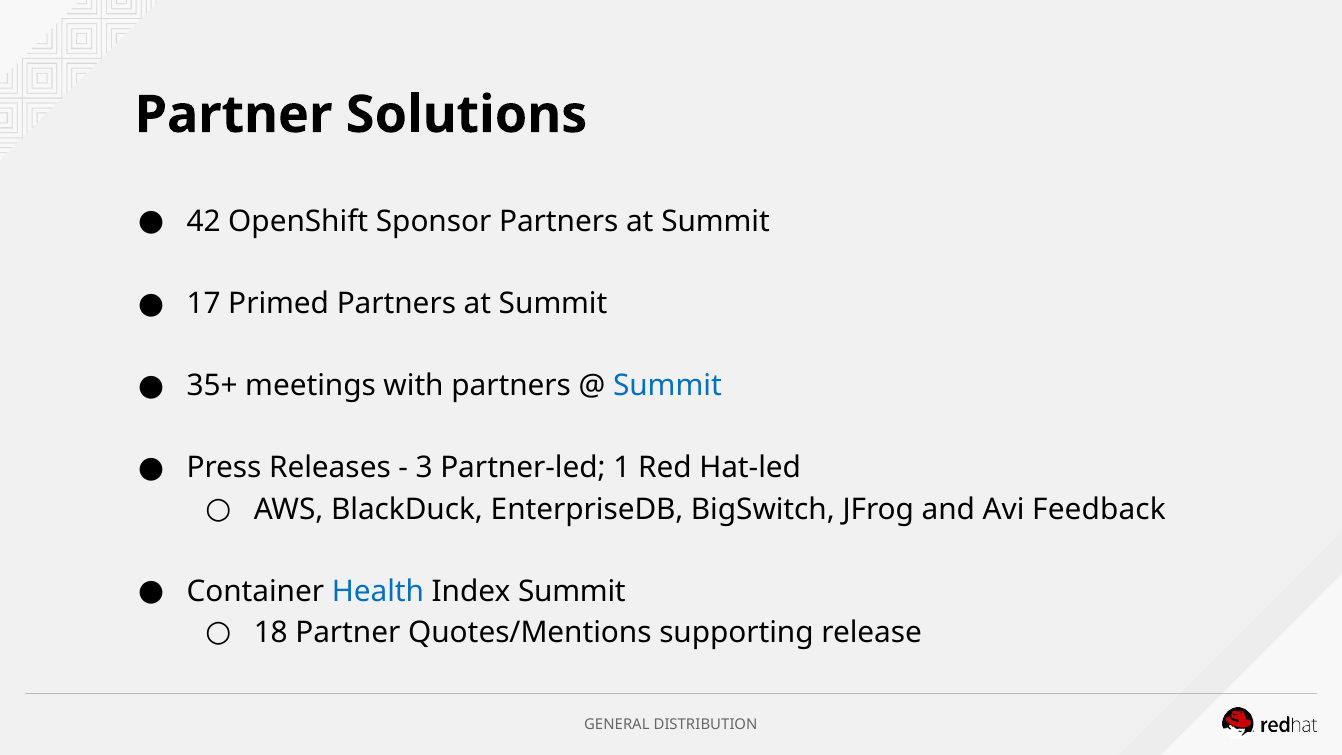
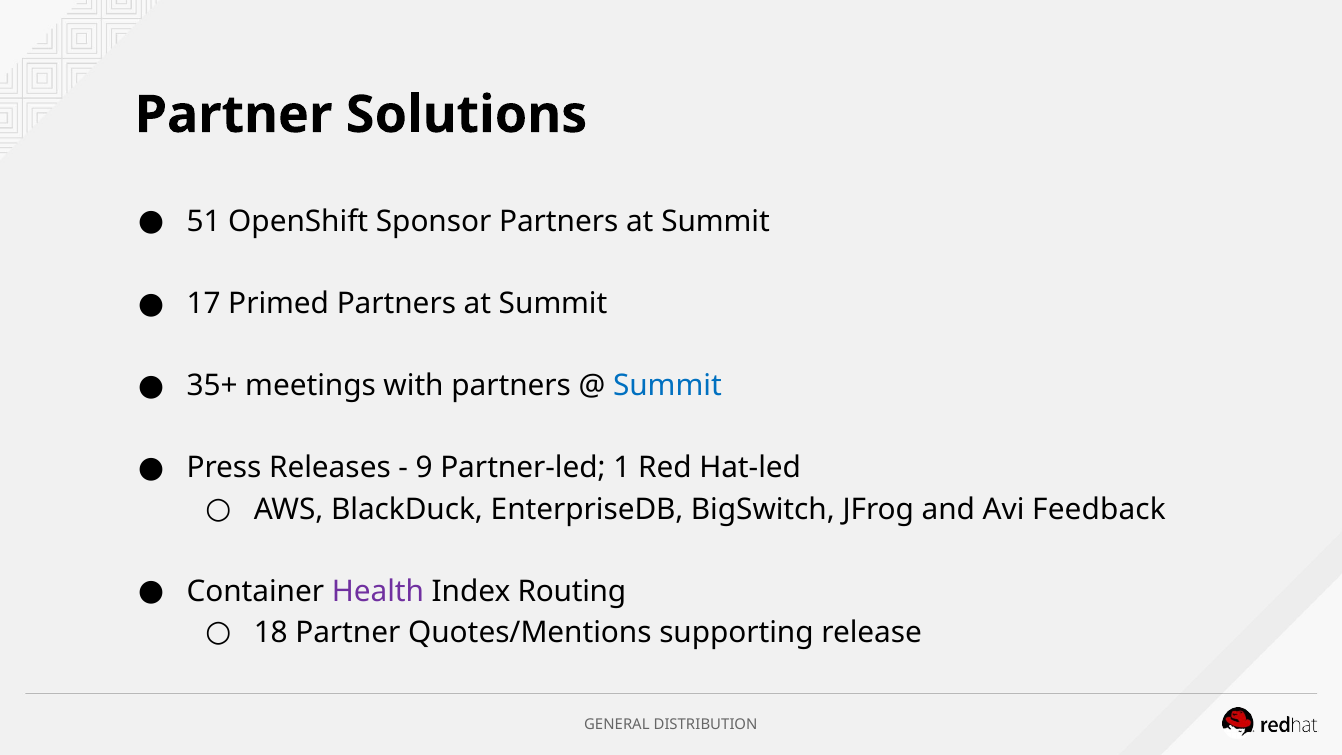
42: 42 -> 51 (204, 221)
3: 3 -> 9 (424, 468)
Health colour: blue -> purple (378, 591)
Index Summit: Summit -> Routing (572, 591)
